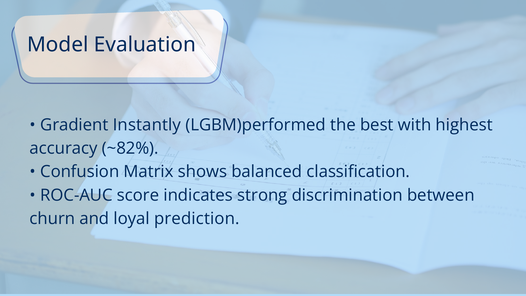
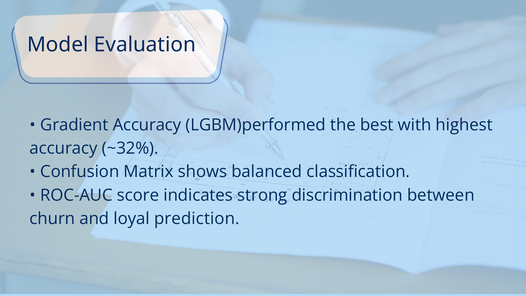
Gradient Instantly: Instantly -> Accuracy (147, 125)
~82%: ~82% -> ~32% (130, 148)
